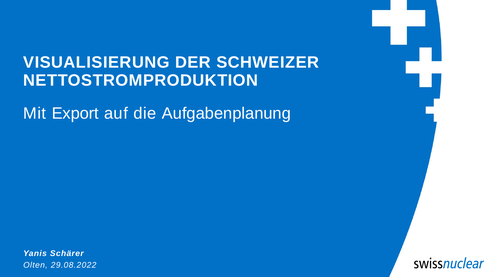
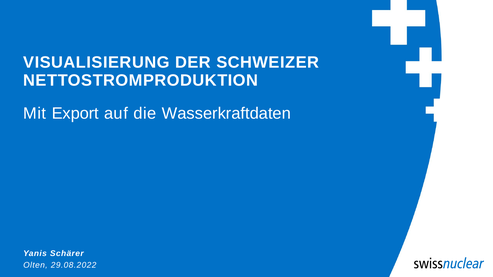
Aufgabenplanung: Aufgabenplanung -> Wasserkraftdaten (226, 114)
